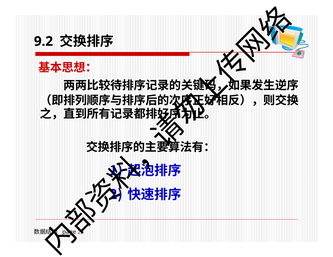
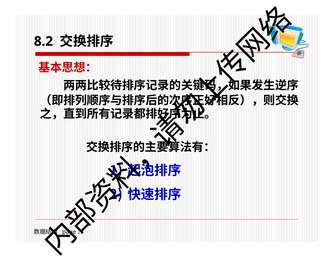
9.2: 9.2 -> 8.2 (43, 41)
